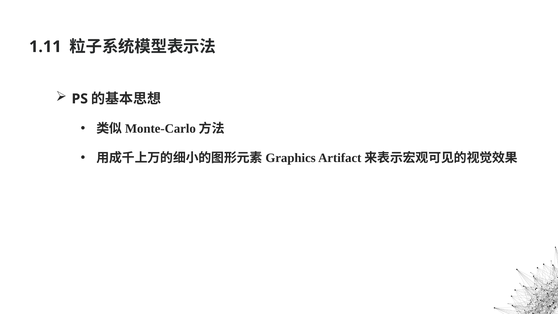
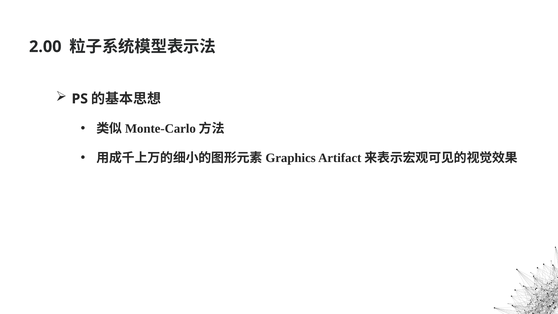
1.11: 1.11 -> 2.00 (45, 47)
